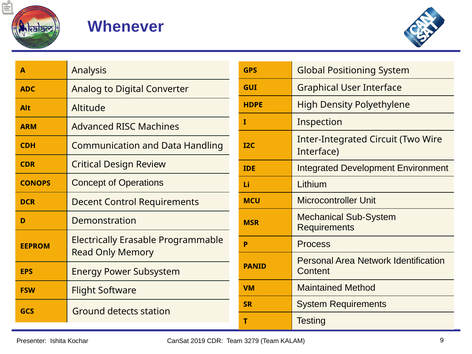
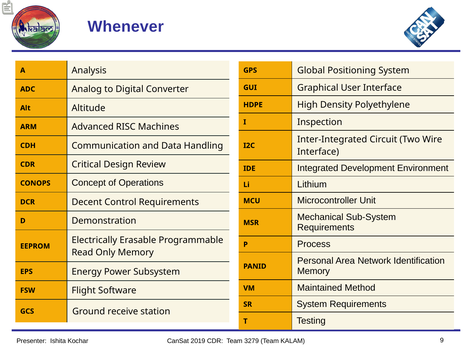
Content: Content -> Memory (314, 271)
detects: detects -> receive (123, 311)
